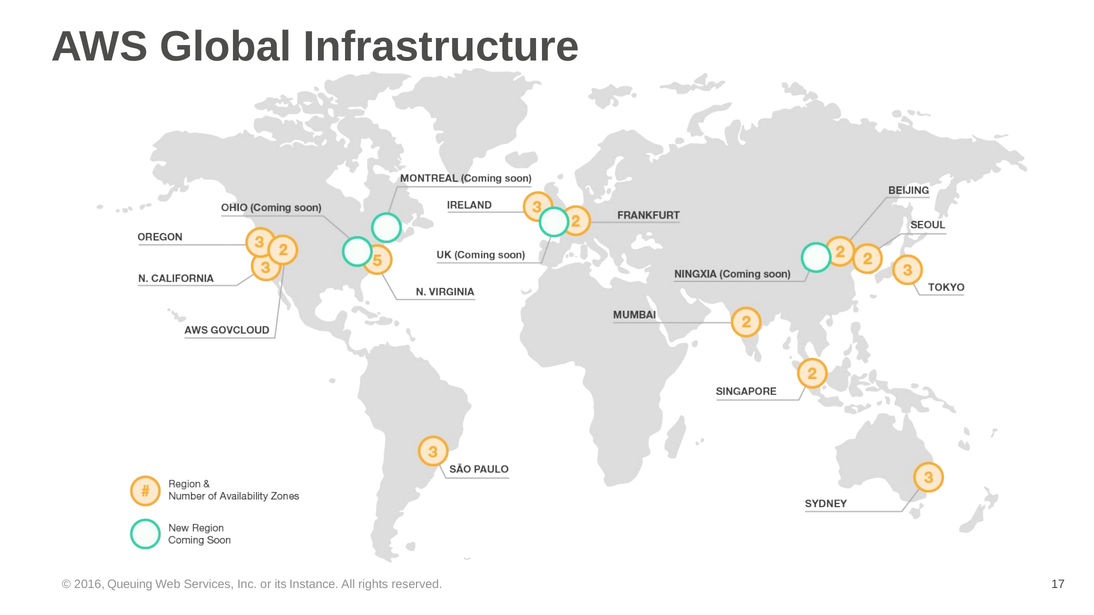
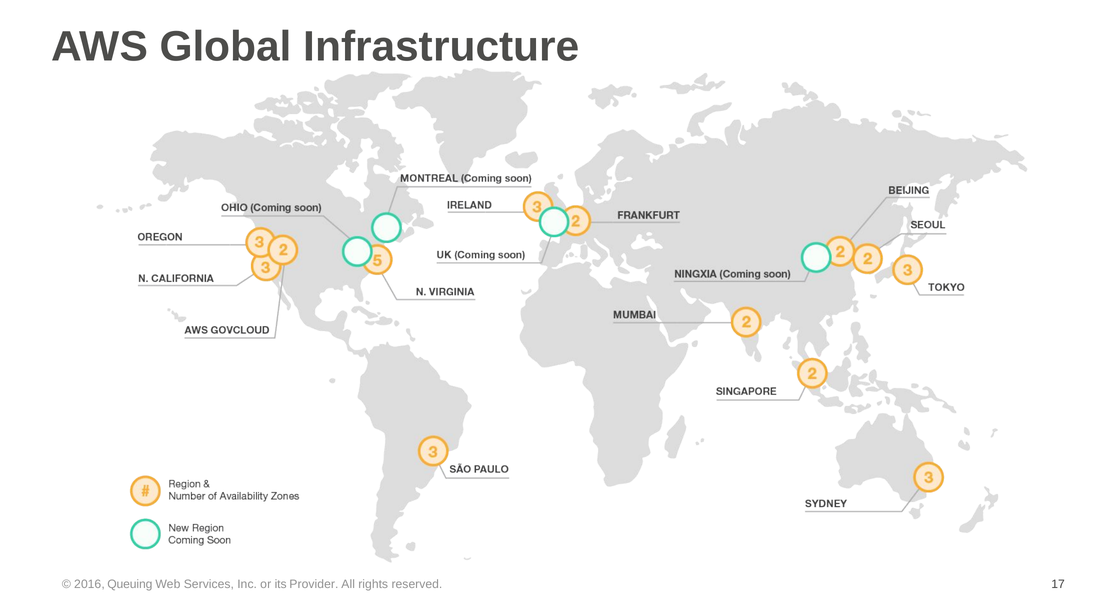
Instance: Instance -> Provider (314, 584)
